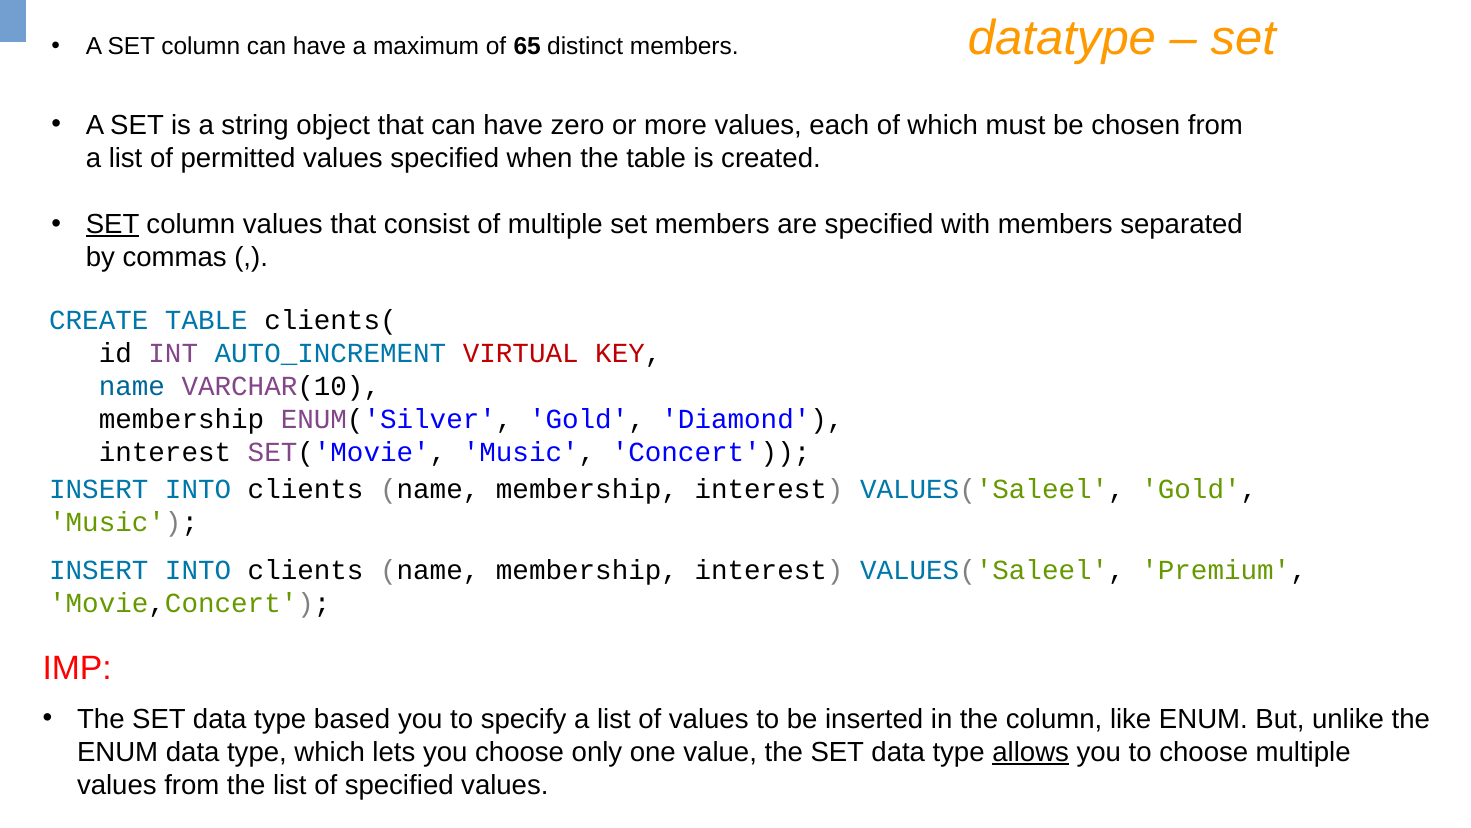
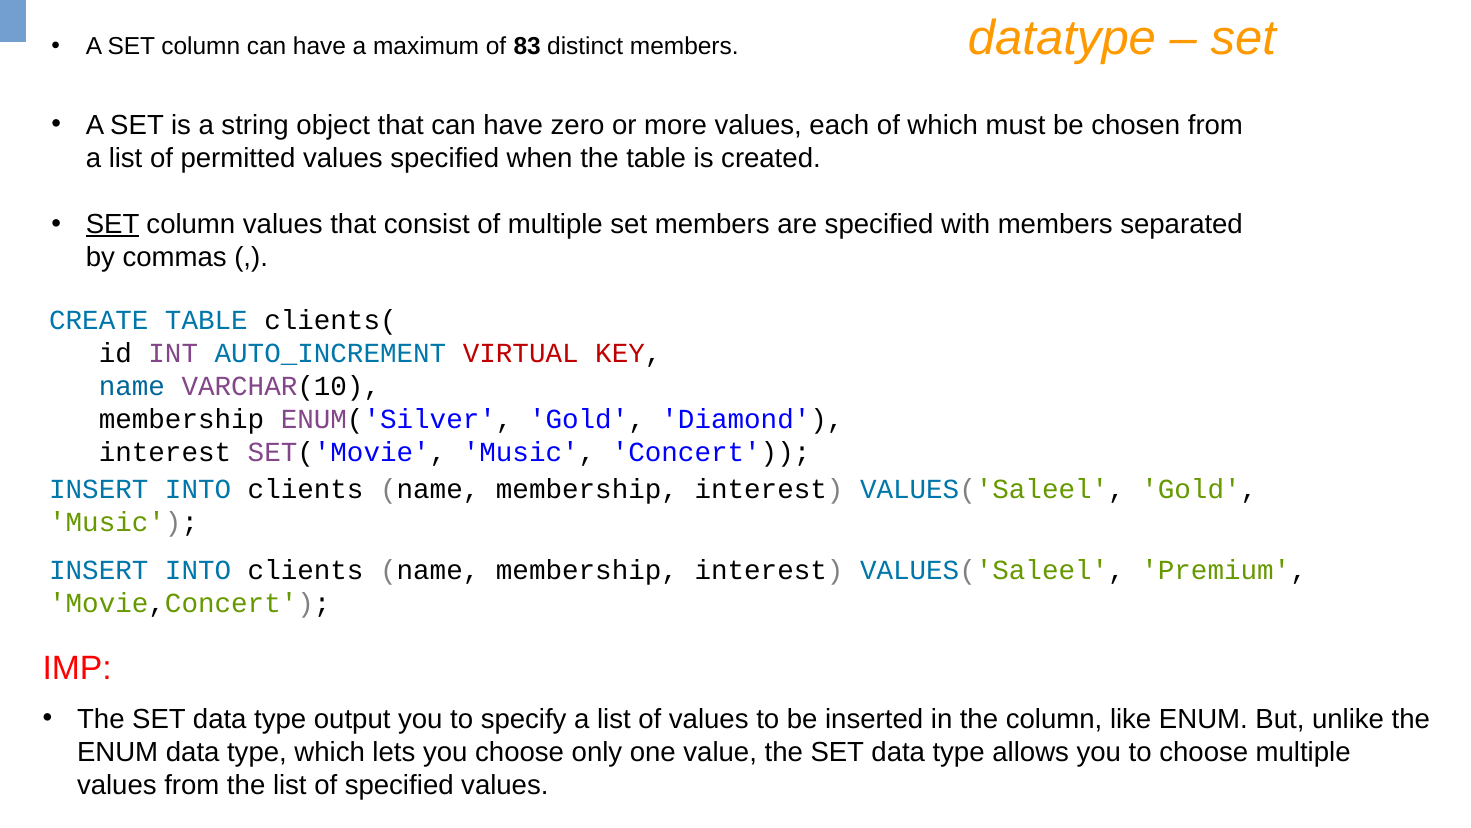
65: 65 -> 83 (527, 46)
based: based -> output (352, 719)
allows underline: present -> none (1031, 752)
